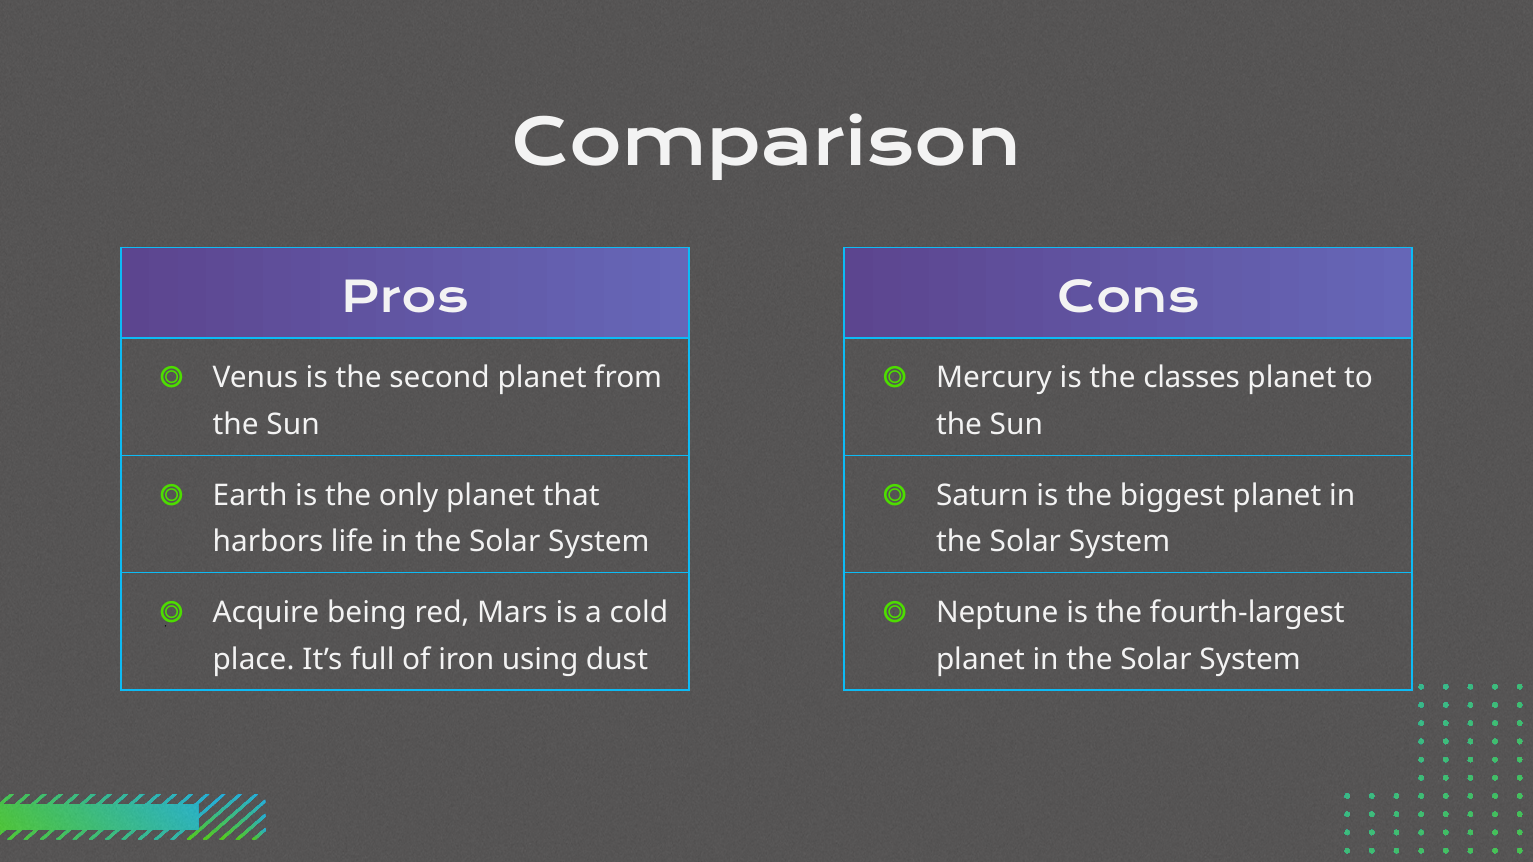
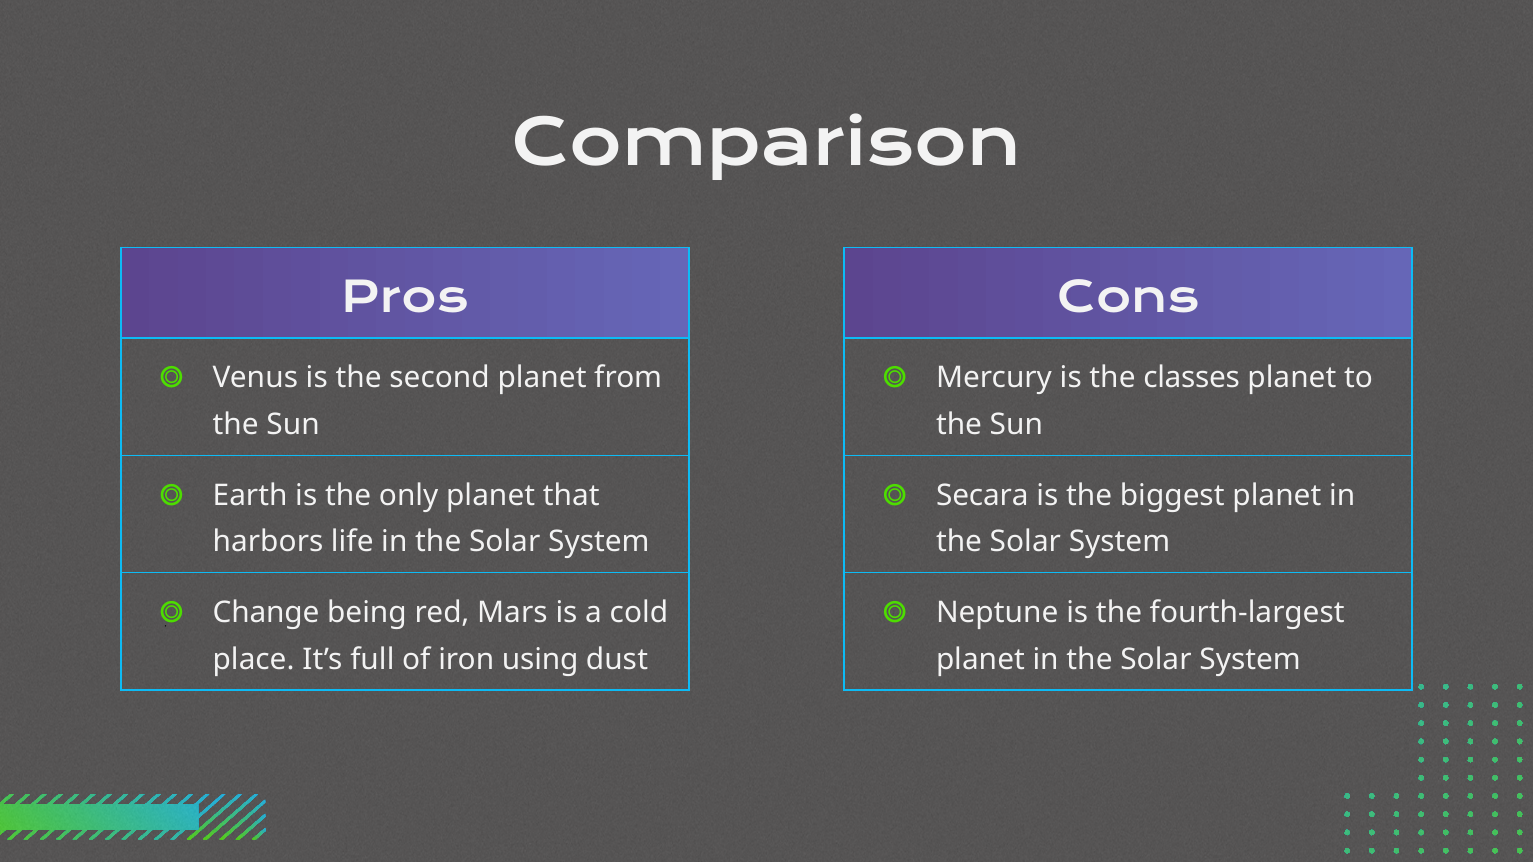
Saturn: Saturn -> Secara (982, 496)
Acquire: Acquire -> Change (266, 613)
